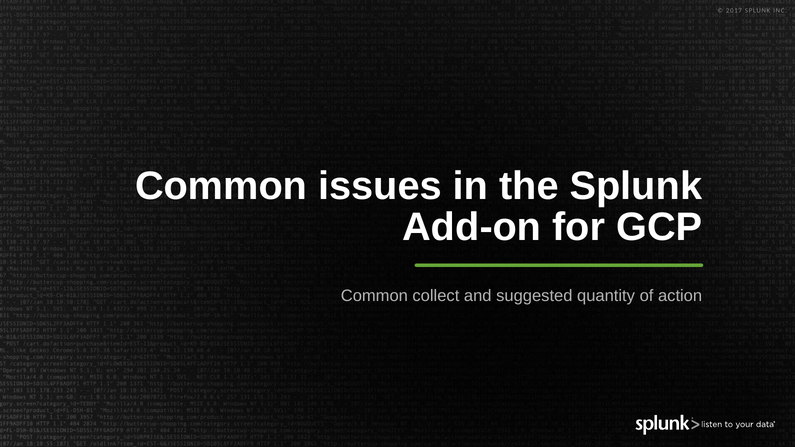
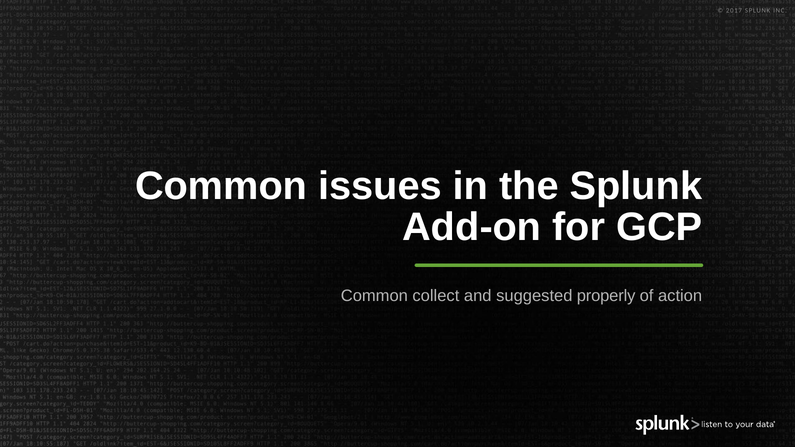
quantity: quantity -> properly (606, 296)
